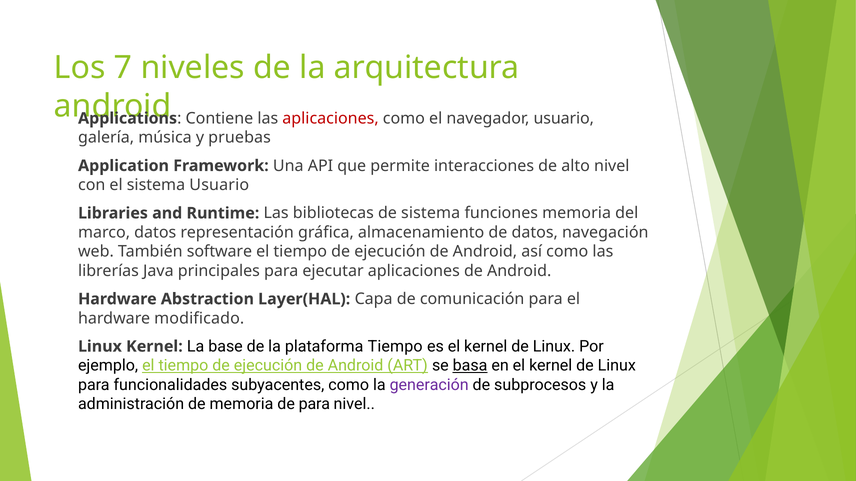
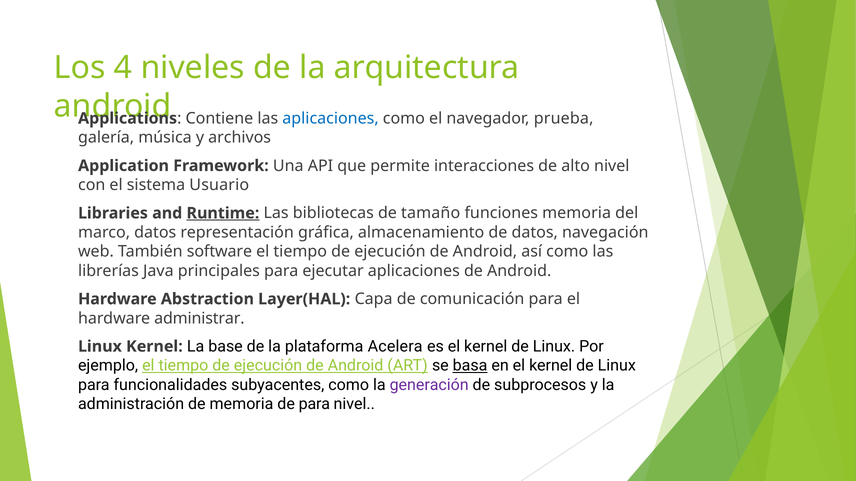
7: 7 -> 4 (123, 68)
aplicaciones colour: red -> blue (331, 118)
navegador usuario: usuario -> prueba (564, 118)
pruebas: pruebas -> archivos (240, 138)
Runtime underline: none -> present (223, 213)
de sistema: sistema -> tamaño (431, 213)
modificado: modificado -> administrar (199, 319)
plataforma Tiempo: Tiempo -> Acelera (395, 347)
